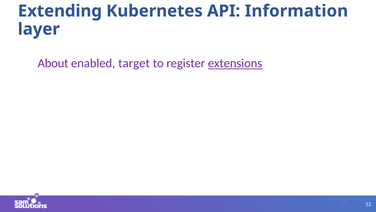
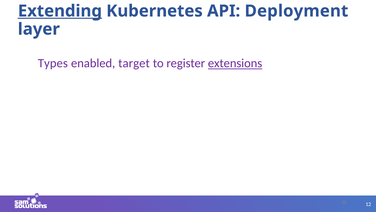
Extending underline: none -> present (60, 11)
Information: Information -> Deployment (296, 11)
About: About -> Types (53, 63)
